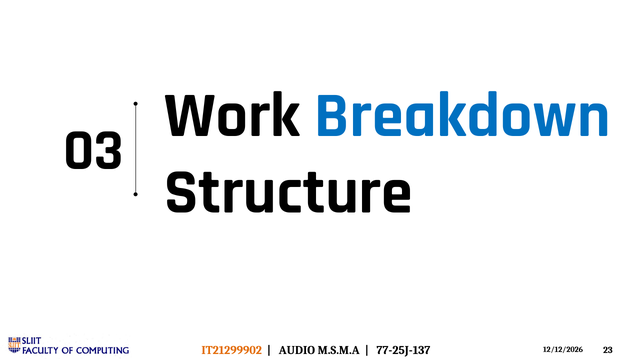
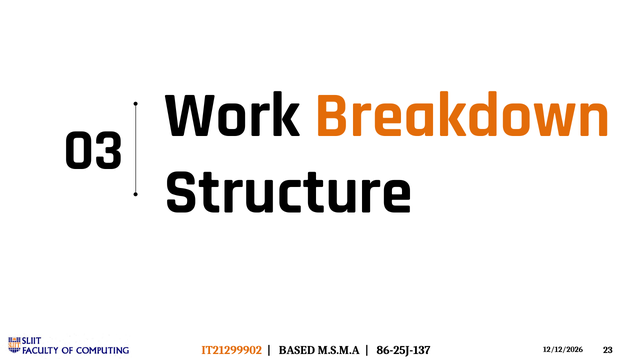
Breakdown colour: blue -> orange (463, 115)
AUDIO: AUDIO -> BASED (297, 350)
77-25J-137: 77-25J-137 -> 86-25J-137 (404, 350)
